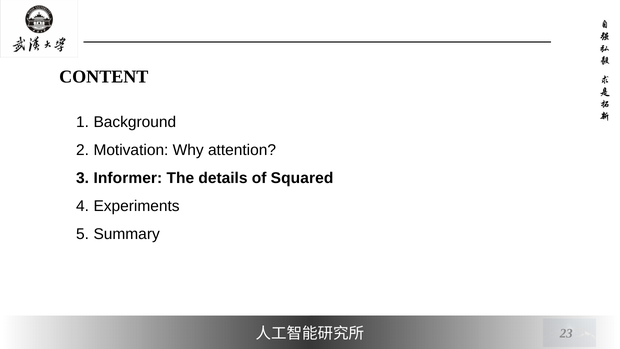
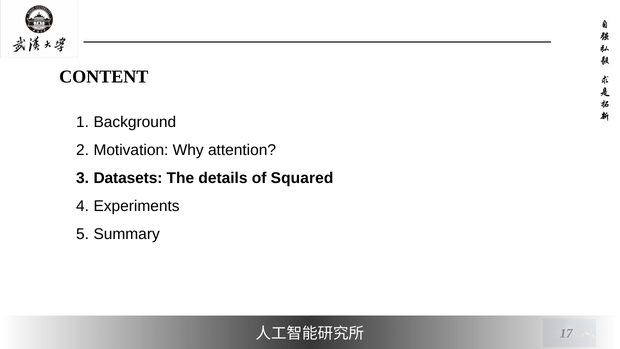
Informer: Informer -> Datasets (128, 178)
23: 23 -> 17 (566, 333)
